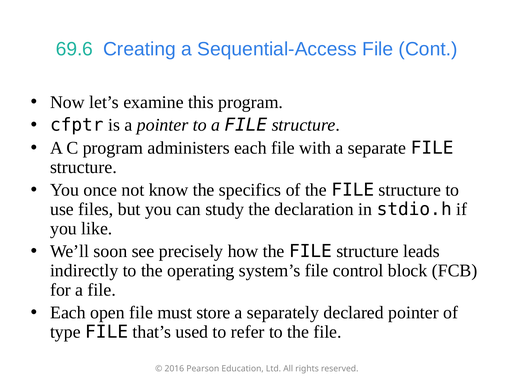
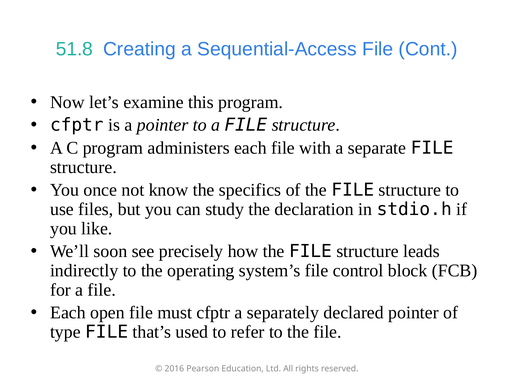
69.6: 69.6 -> 51.8 (74, 49)
must store: store -> cfptr (213, 312)
